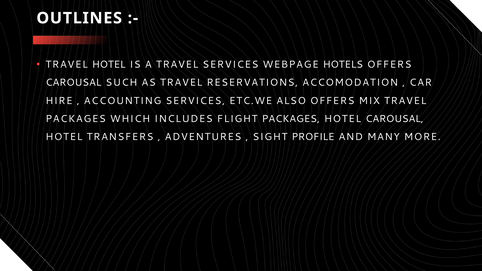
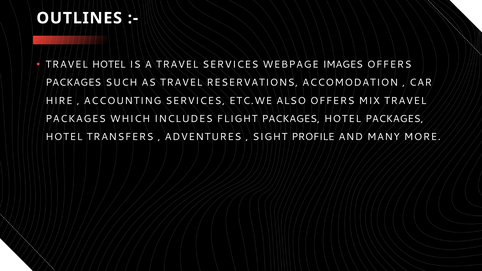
HOTELS: HOTELS -> IMAGES (343, 65)
CAROUSAL: CAROUSAL -> PACKAGES (73, 83)
HOTEL CAROUSAL: CAROUSAL -> PACKAGES (394, 119)
